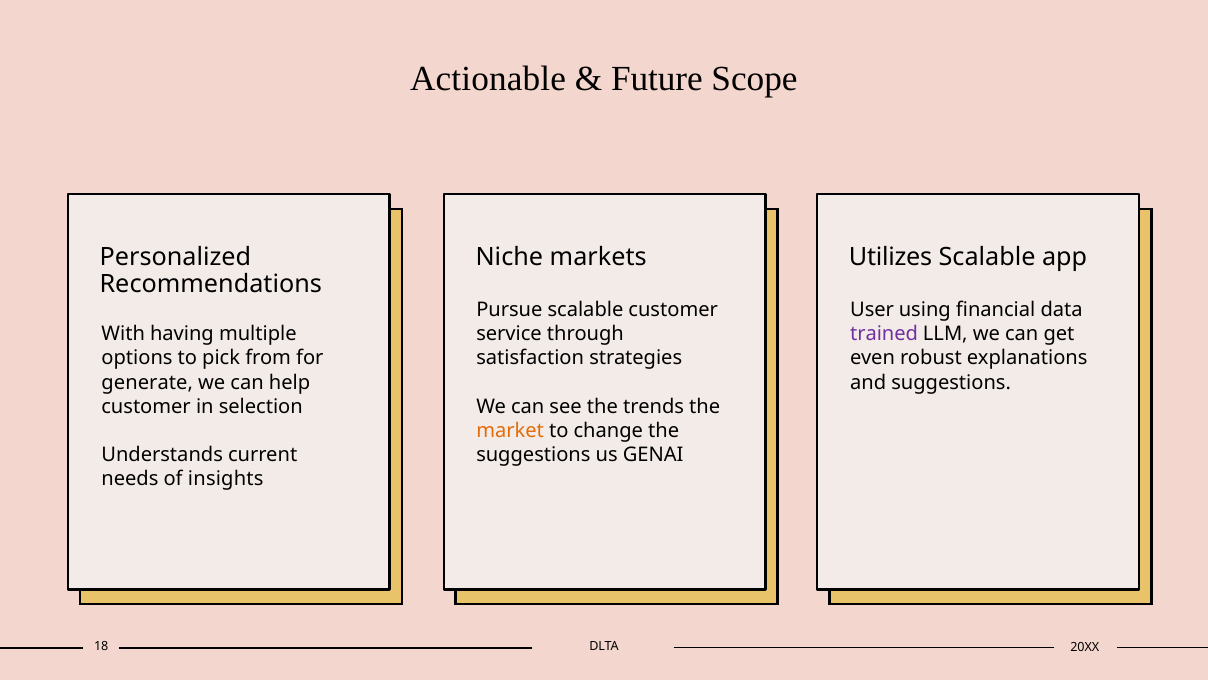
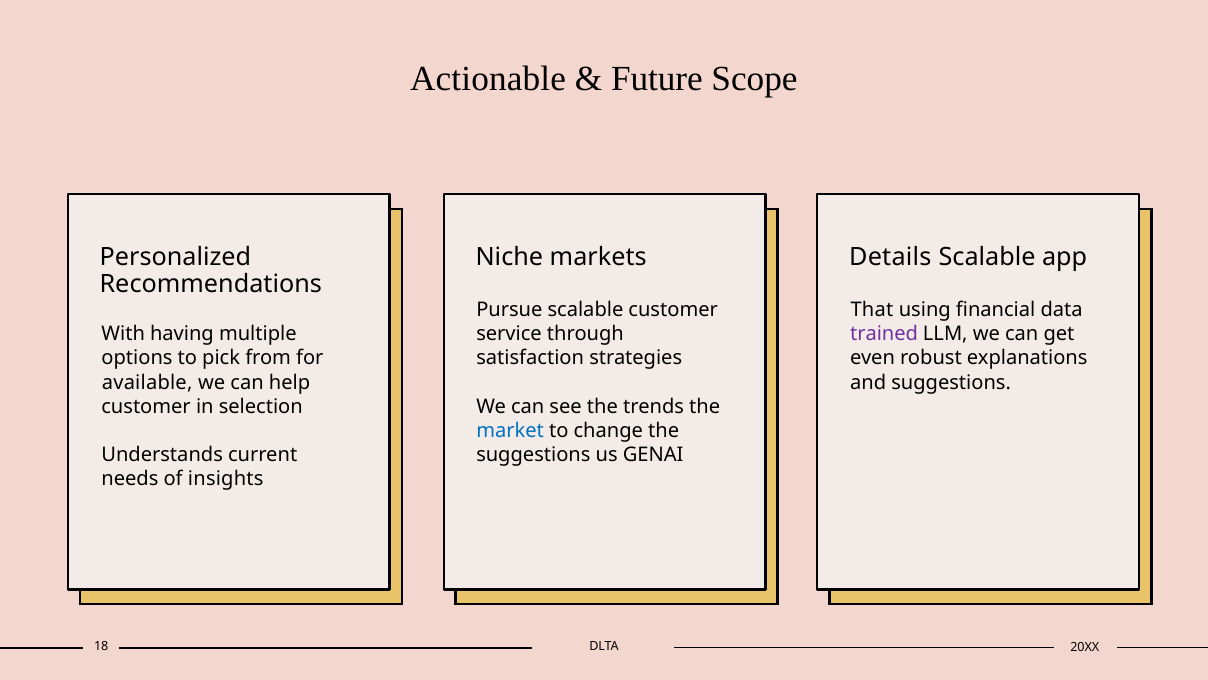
Utilizes: Utilizes -> Details (890, 257)
User: User -> That (872, 310)
generate: generate -> available (147, 382)
market colour: orange -> blue (510, 430)
